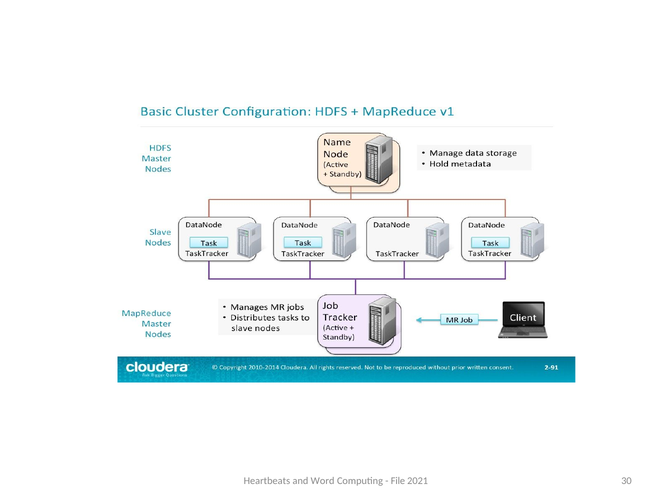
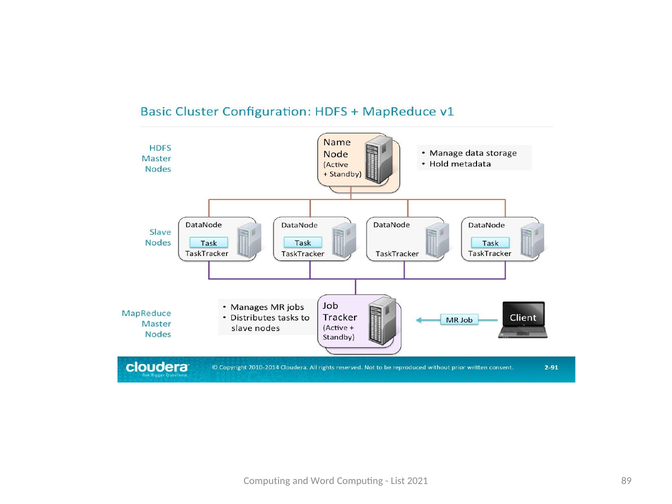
Heartbeats: Heartbeats -> Computing (267, 481)
File: File -> List (398, 481)
30: 30 -> 89 (626, 481)
